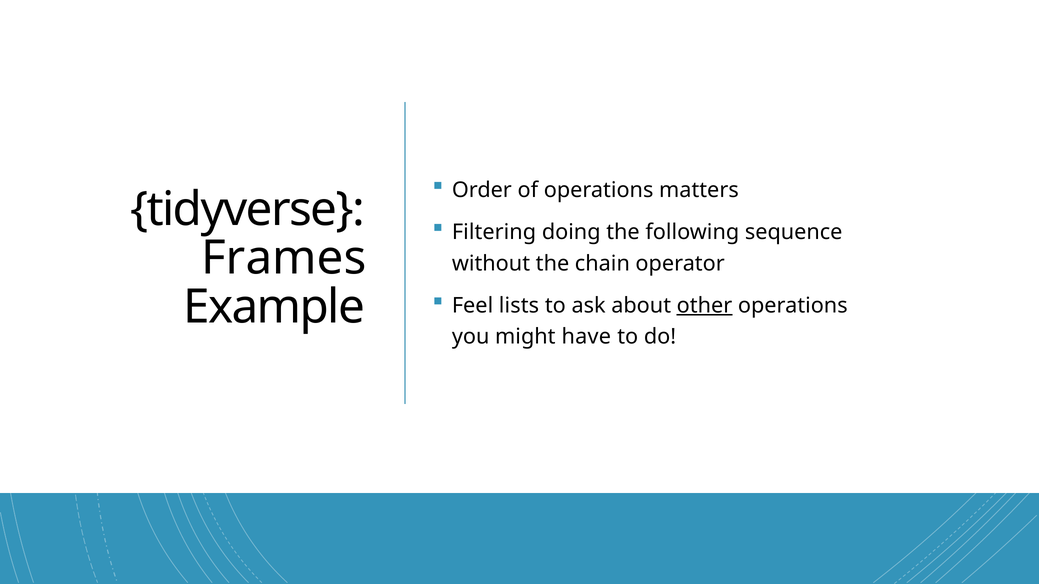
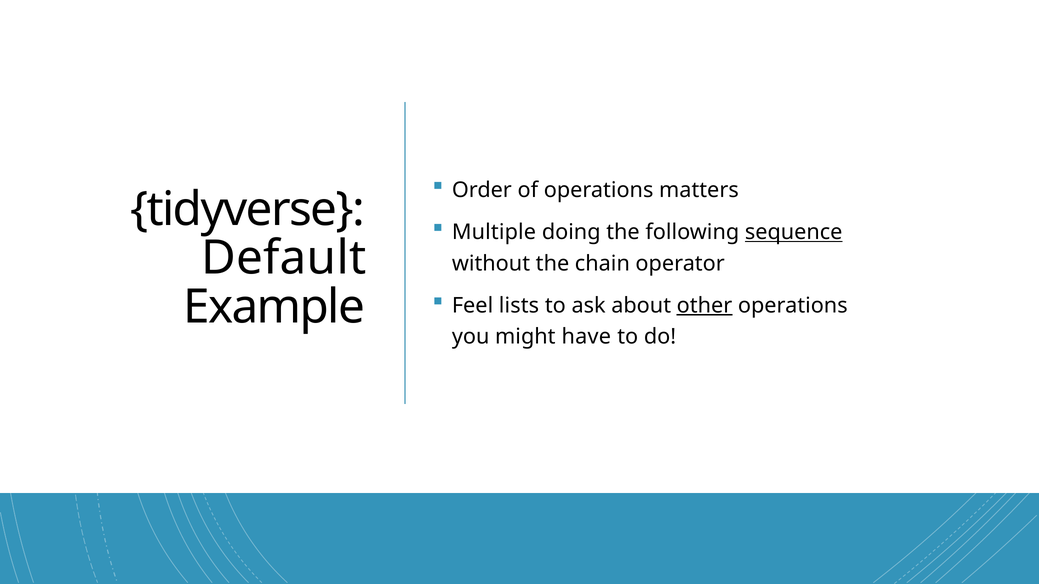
Filtering: Filtering -> Multiple (494, 232)
sequence underline: none -> present (794, 232)
Frames: Frames -> Default (284, 258)
